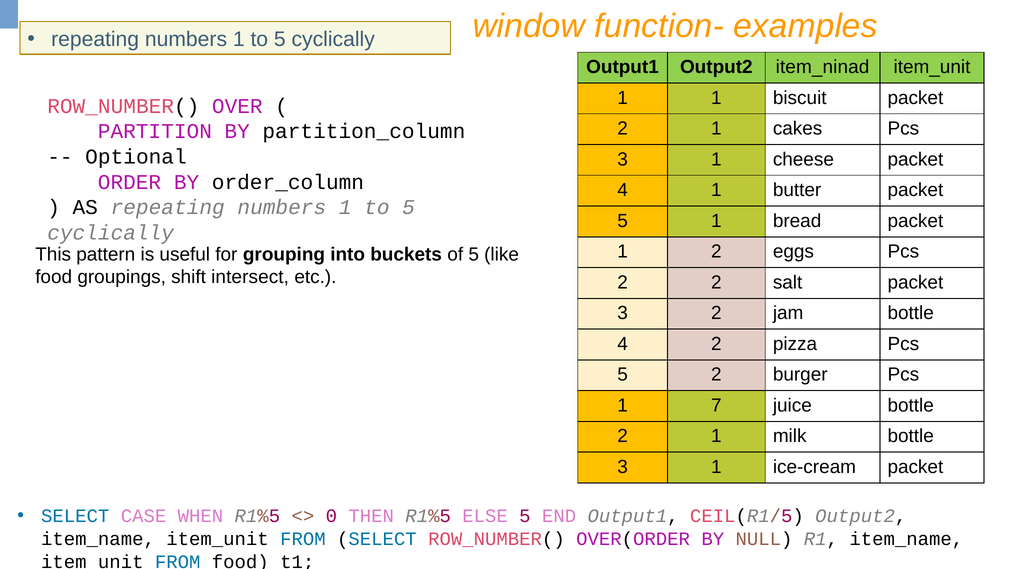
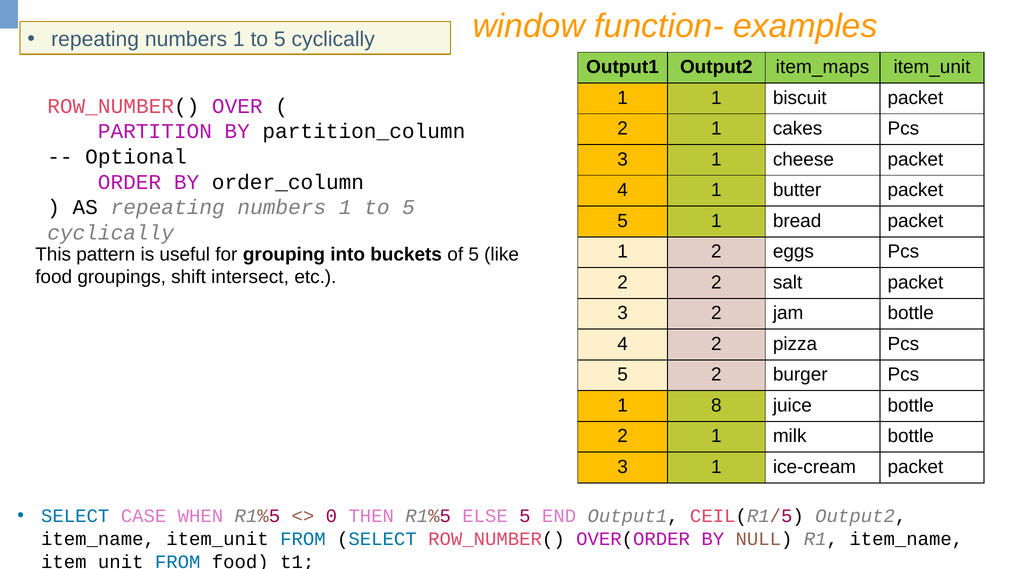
item_ninad: item_ninad -> item_maps (823, 67)
7: 7 -> 8 (716, 406)
